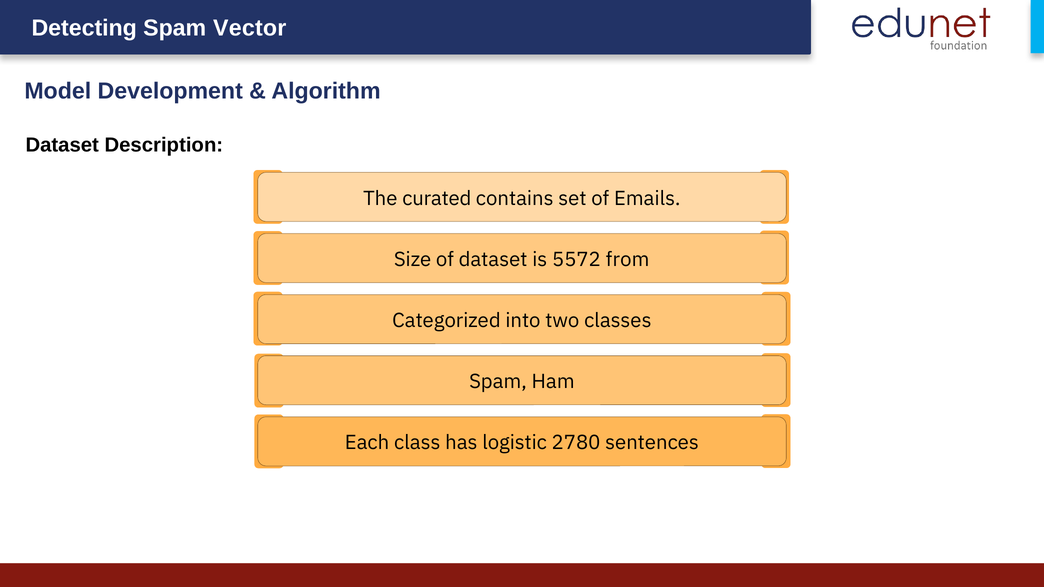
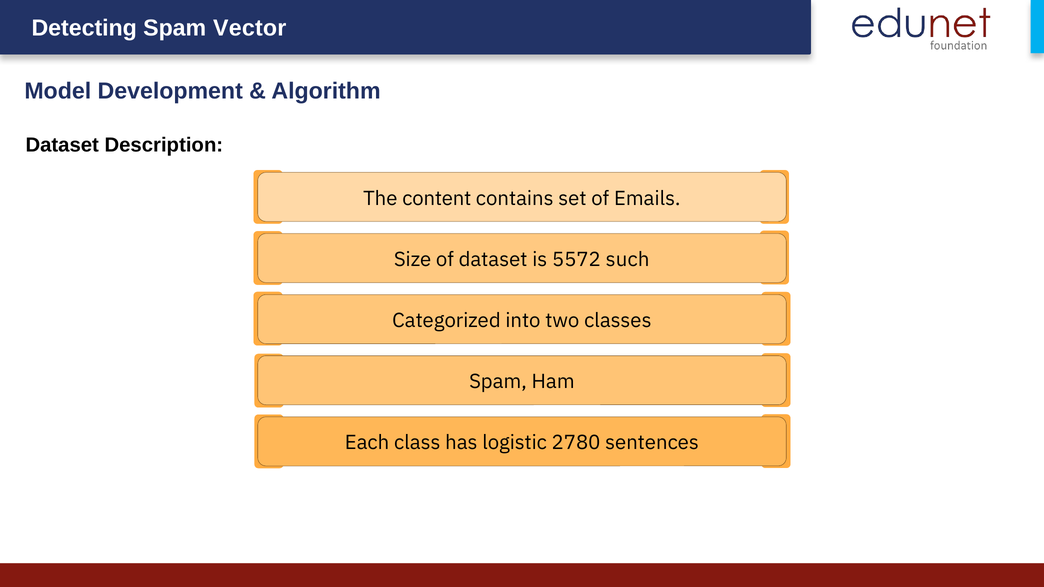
curated: curated -> content (437, 198)
from: from -> such (628, 260)
